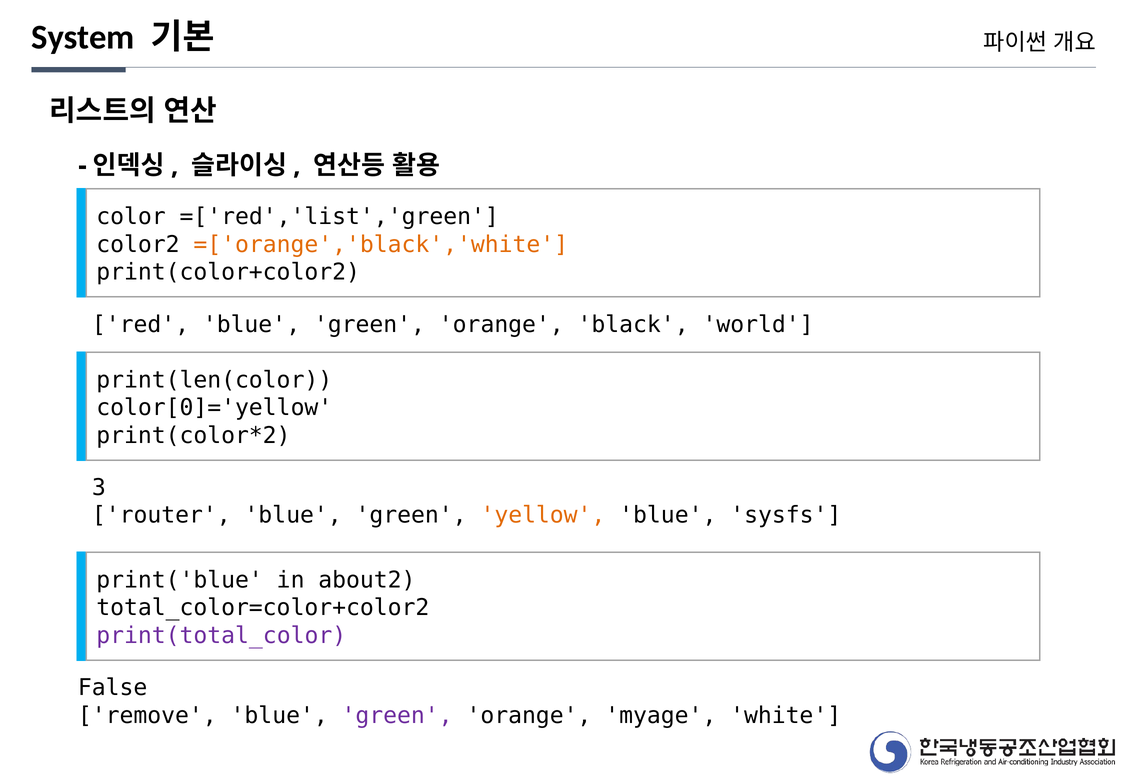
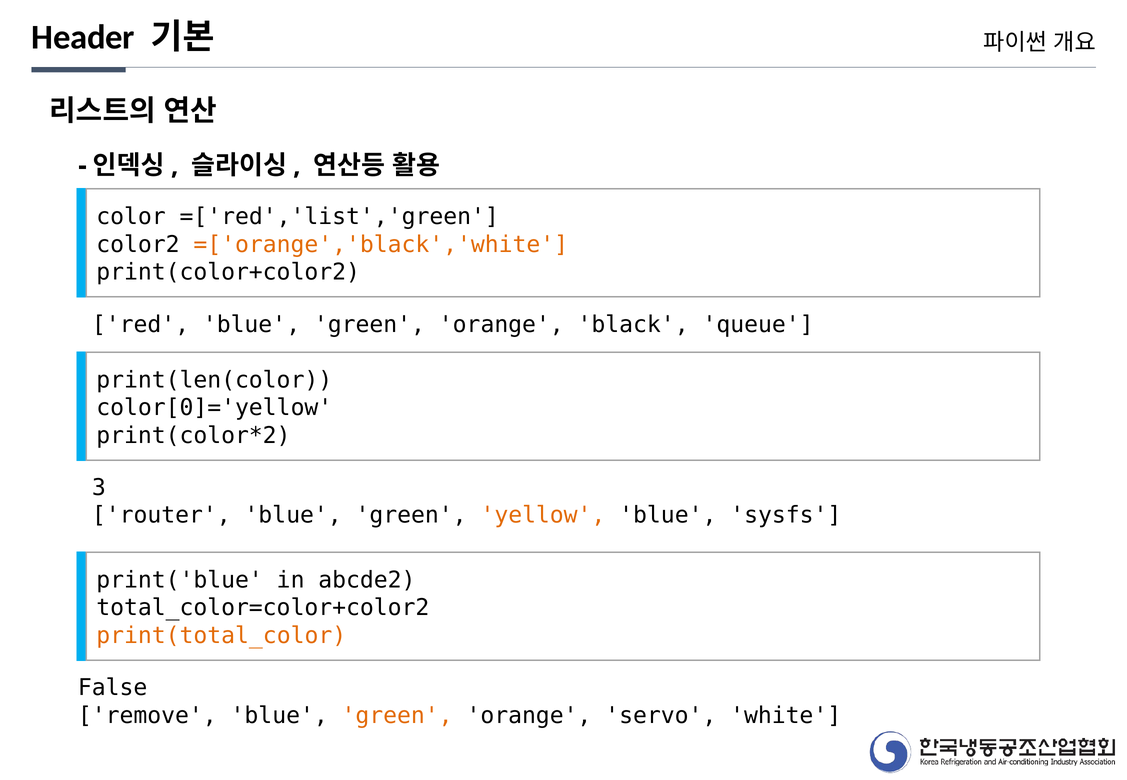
System: System -> Header (83, 37)
world: world -> queue (758, 325)
about2: about2 -> abcde2 (367, 580)
print(total_color colour: purple -> orange (221, 636)
green colour: purple -> orange (397, 716)
myage: myage -> servo (661, 716)
